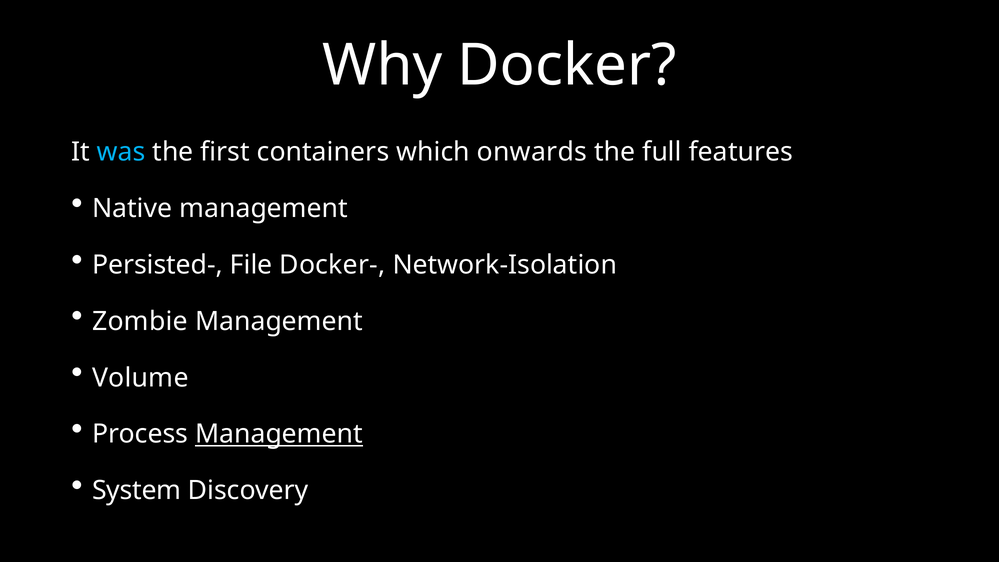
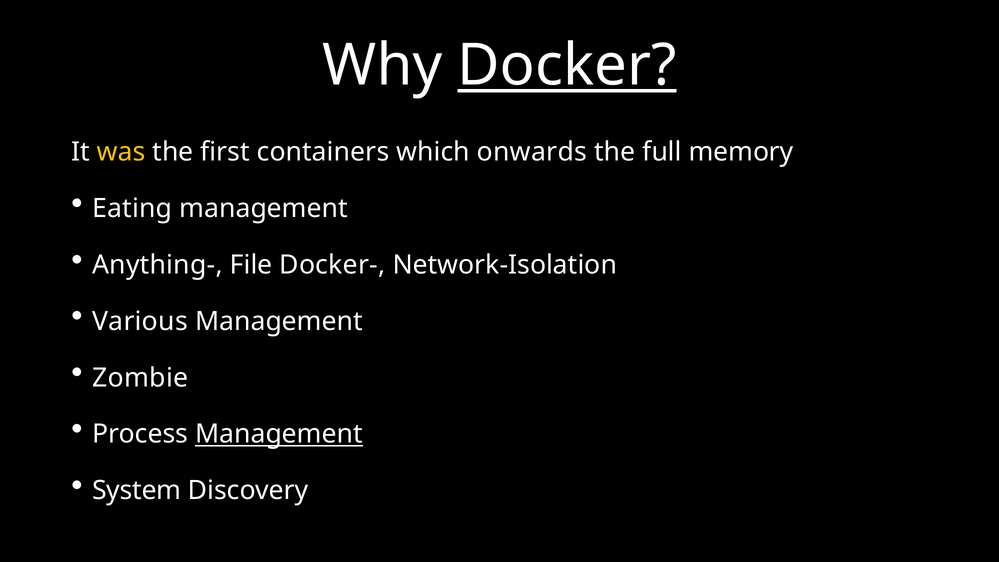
Docker underline: none -> present (567, 65)
was colour: light blue -> yellow (121, 152)
features: features -> memory (741, 152)
Native: Native -> Eating (132, 208)
Persisted-: Persisted- -> Anything- (157, 265)
Zombie: Zombie -> Various (140, 321)
Volume: Volume -> Zombie (140, 378)
